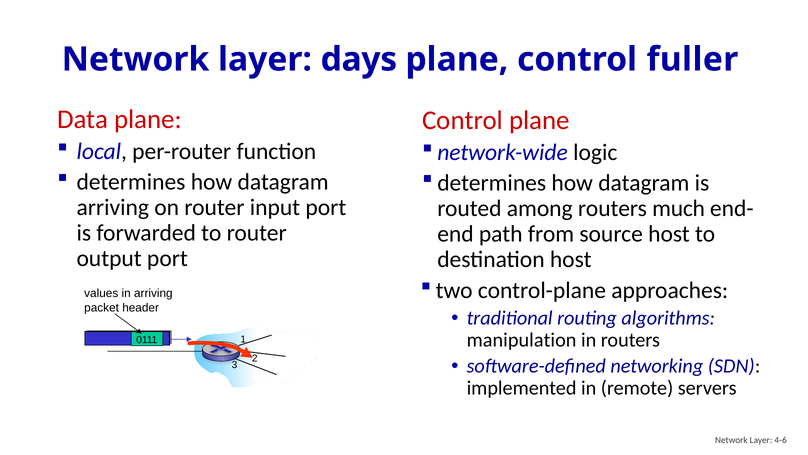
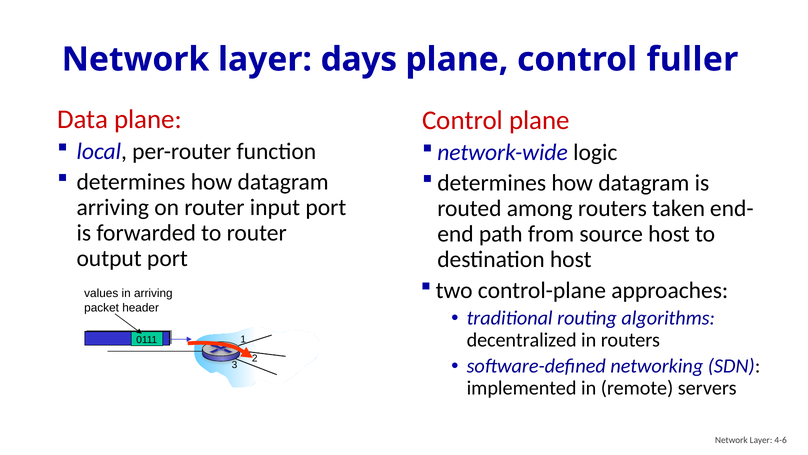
much: much -> taken (679, 208)
manipulation: manipulation -> decentralized (522, 340)
